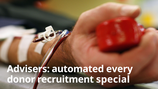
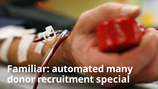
Advisers: Advisers -> Familiar (28, 69)
every: every -> many (119, 69)
